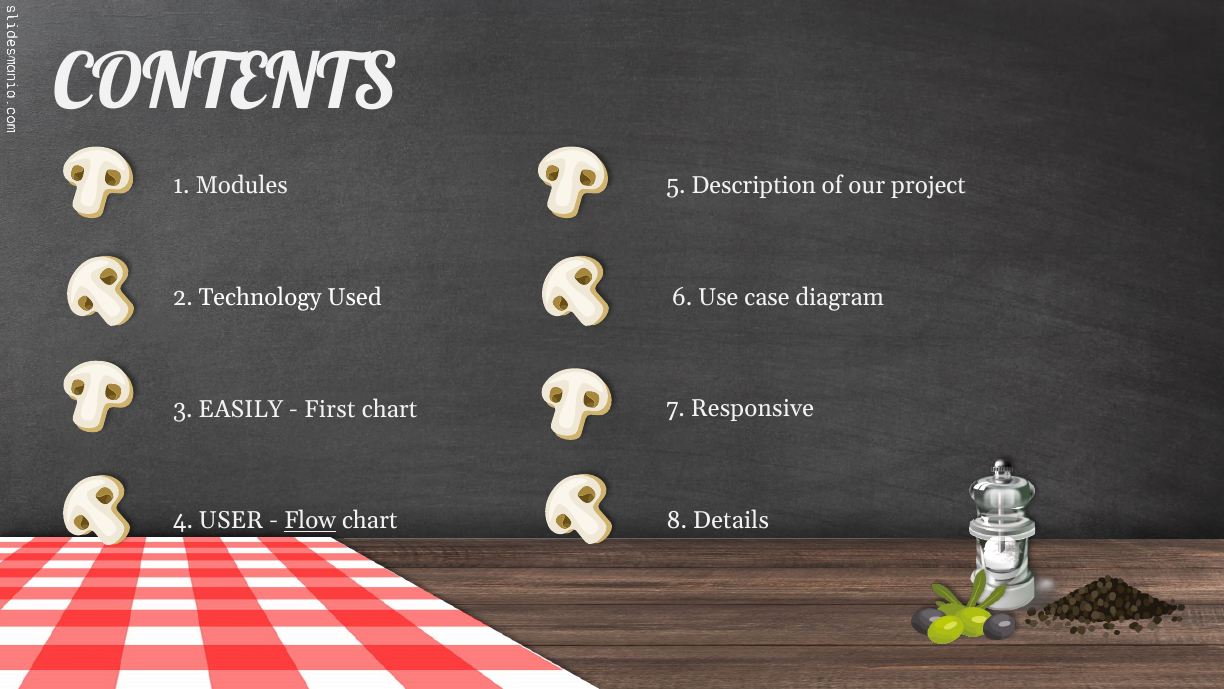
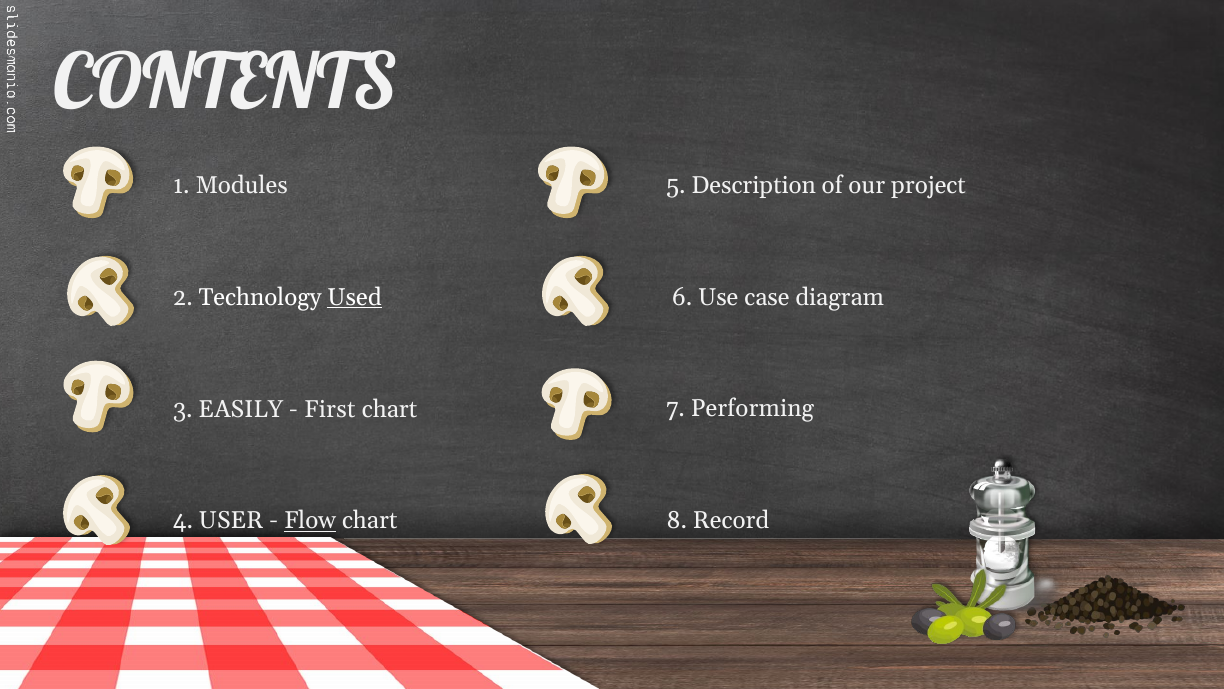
Used underline: none -> present (355, 297)
Responsive: Responsive -> Performing (752, 409)
Details: Details -> Record (731, 520)
